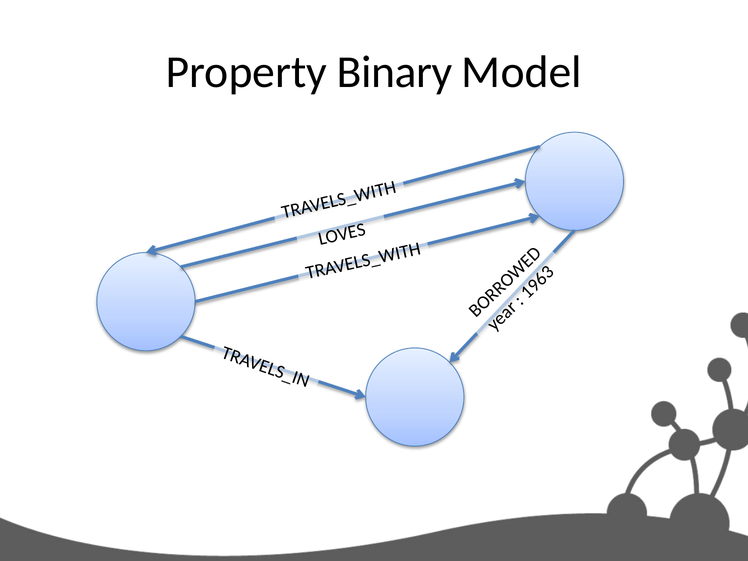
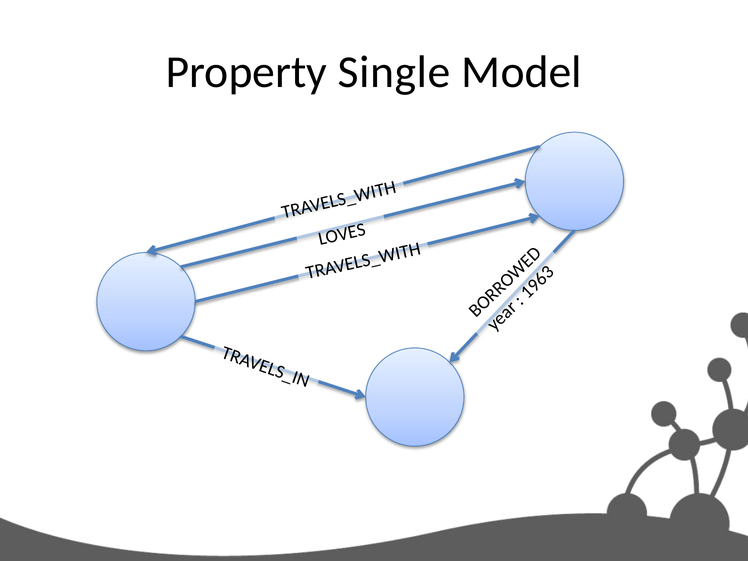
Binary: Binary -> Single (394, 72)
